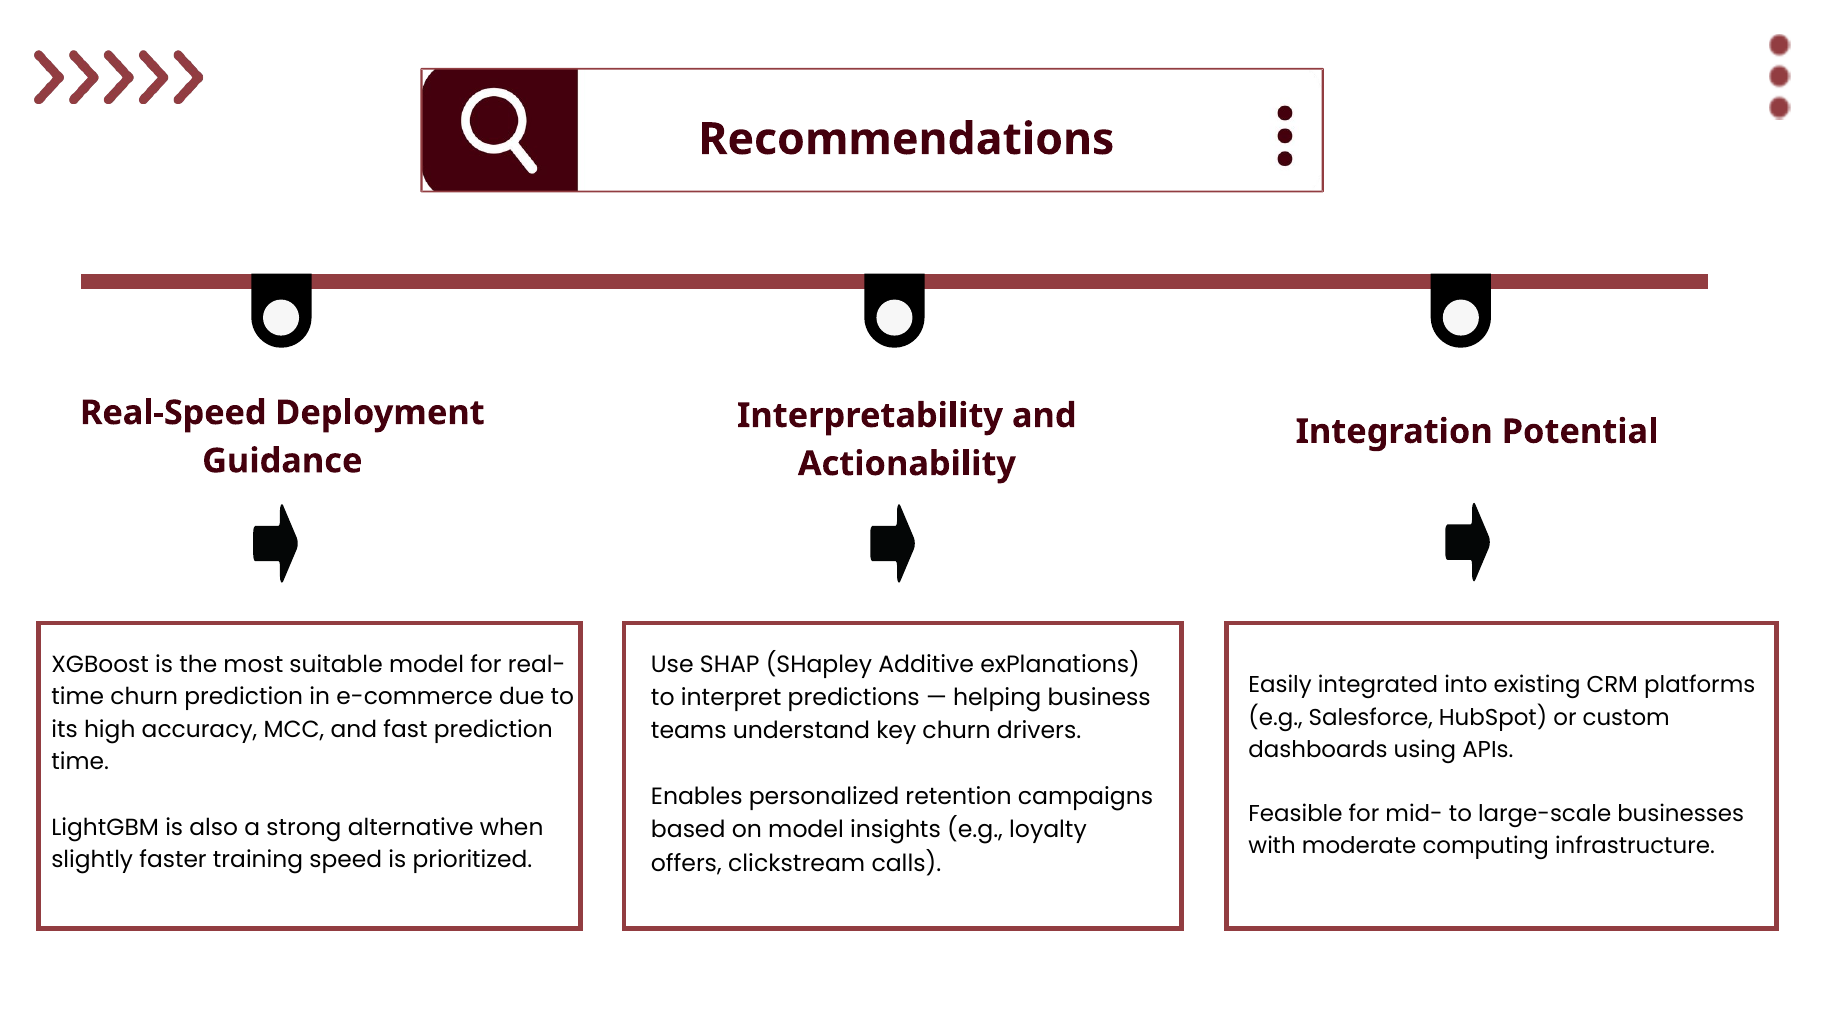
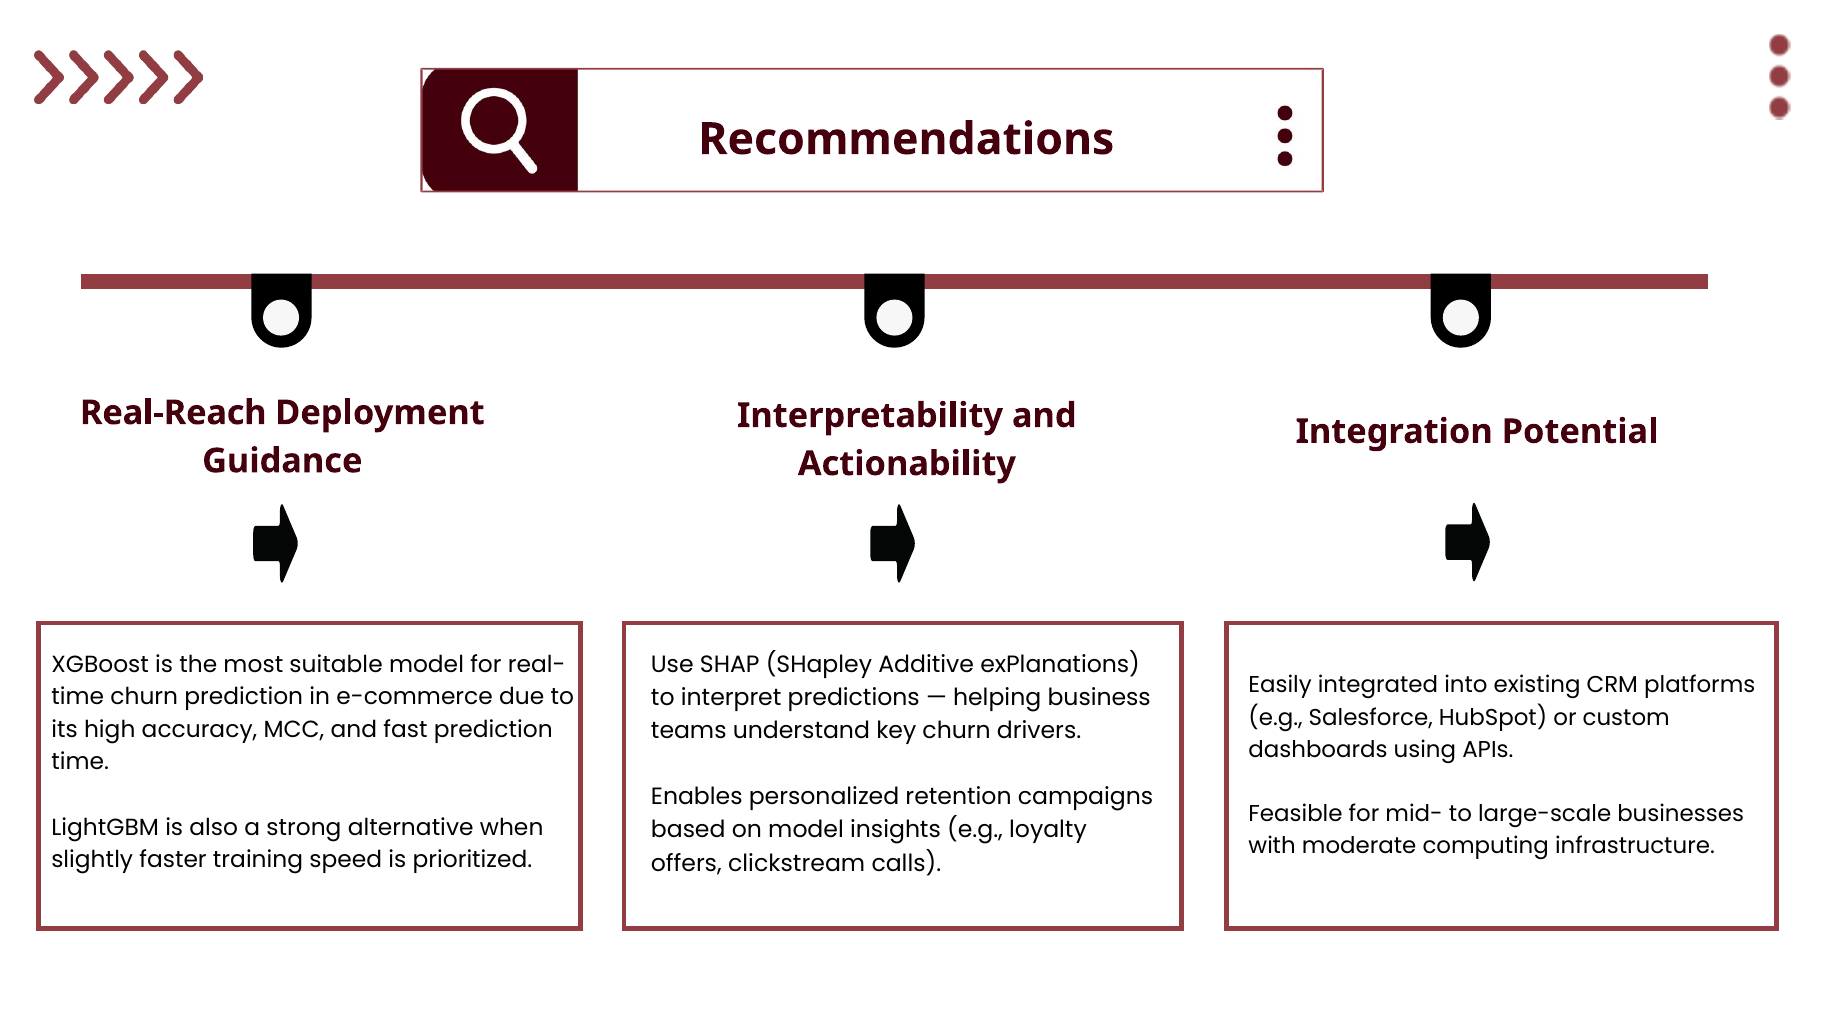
Real-Speed: Real-Speed -> Real-Reach (173, 413)
